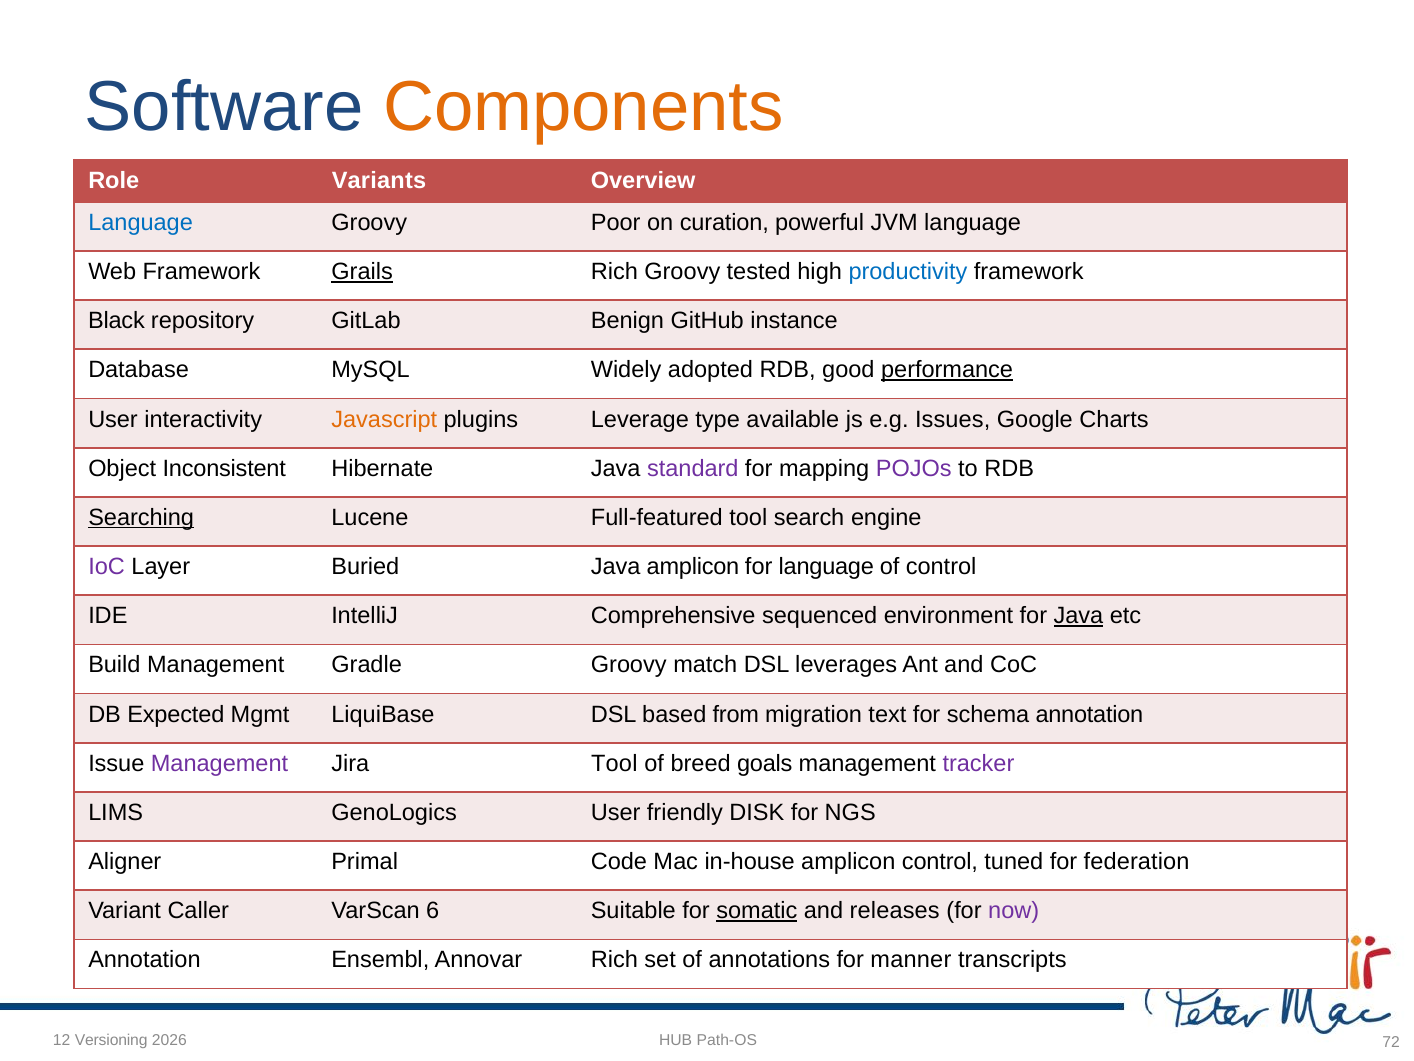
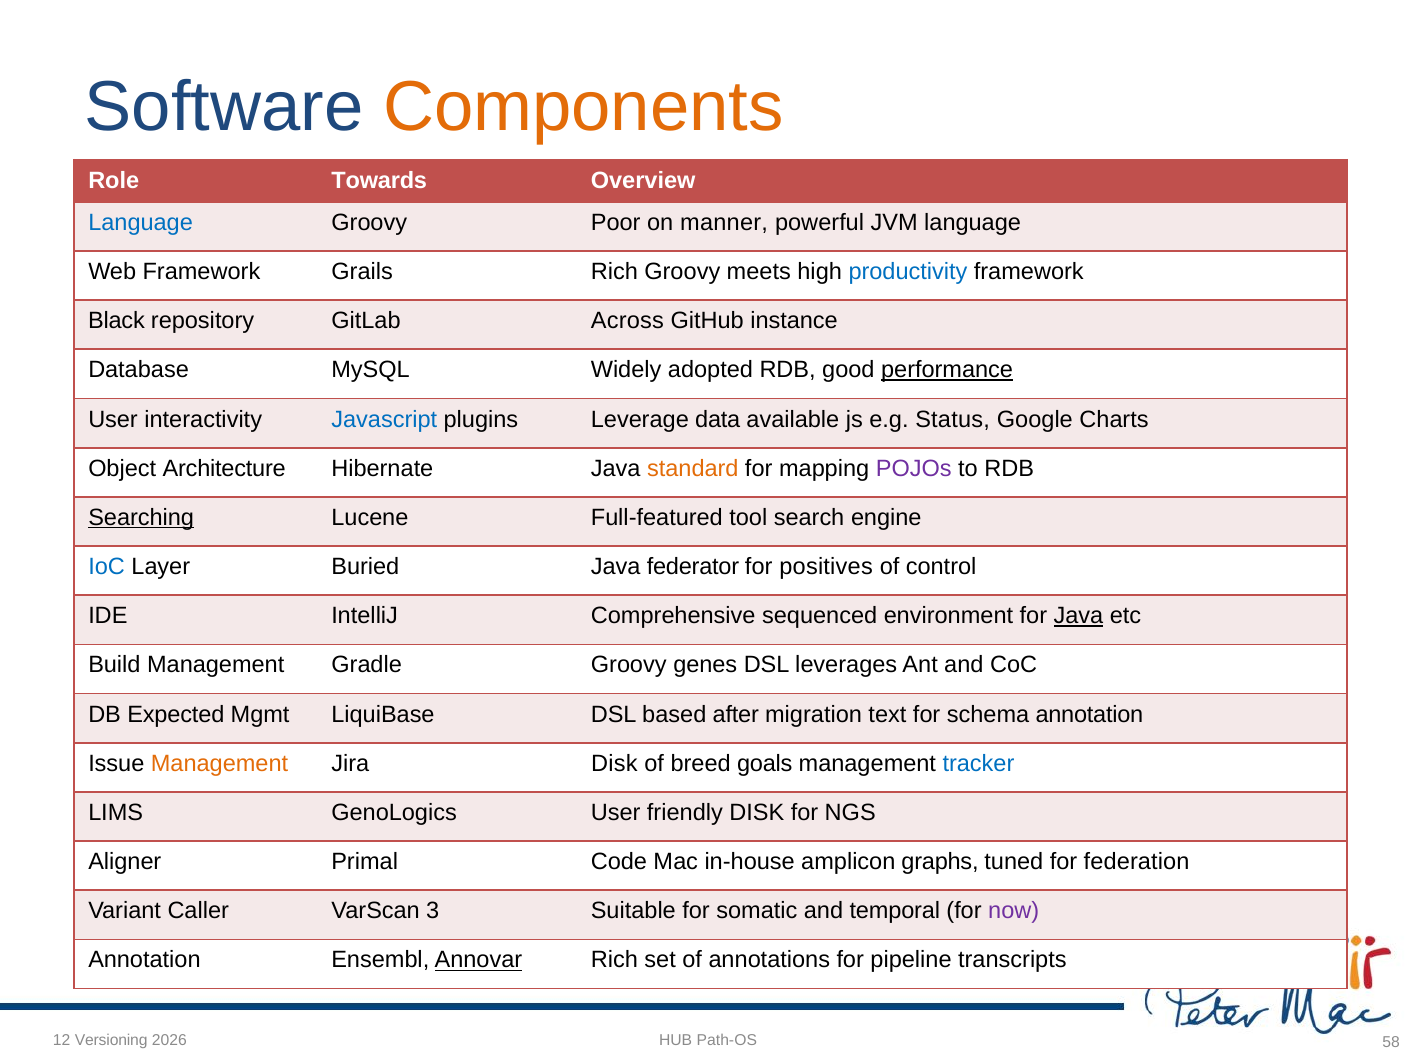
Variants: Variants -> Towards (379, 180)
curation: curation -> manner (724, 222)
Grails underline: present -> none (362, 272)
tested: tested -> meets (759, 272)
Benign: Benign -> Across (627, 321)
Javascript colour: orange -> blue (384, 419)
type: type -> data (718, 419)
Issues: Issues -> Status (953, 419)
Inconsistent: Inconsistent -> Architecture (224, 468)
standard colour: purple -> orange (693, 468)
IoC colour: purple -> blue (107, 567)
Java amplicon: amplicon -> federator (693, 567)
for language: language -> positives (826, 567)
match: match -> genes (705, 665)
from: from -> after (736, 714)
Management colour: purple -> orange (220, 763)
Jira Tool: Tool -> Disk (614, 763)
tracker colour: purple -> blue (978, 763)
amplicon control: control -> graphs (940, 861)
6: 6 -> 3 (433, 911)
somatic underline: present -> none (757, 911)
releases: releases -> temporal (895, 911)
Annovar underline: none -> present (478, 960)
manner: manner -> pipeline (911, 960)
72: 72 -> 58 (1391, 1041)
